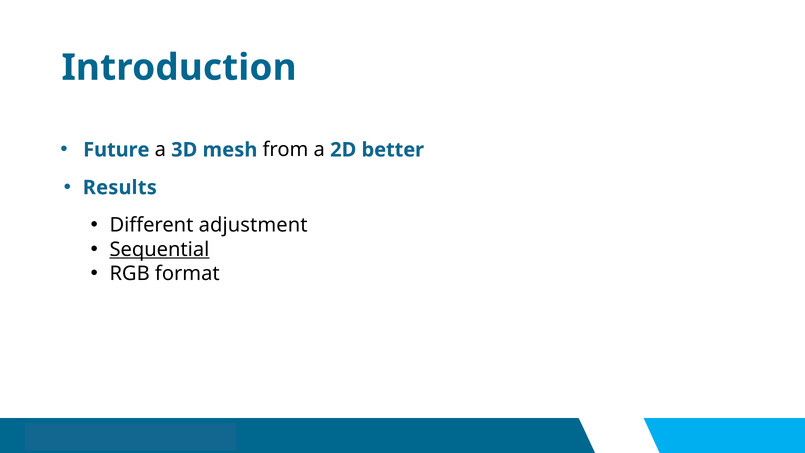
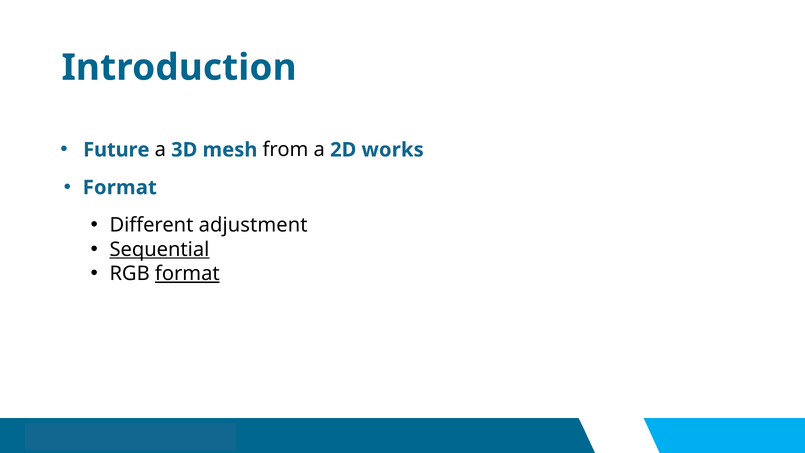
better: better -> works (393, 150)
Results: Results -> Format (120, 188)
format underline: none -> present (187, 274)
